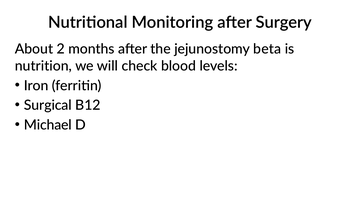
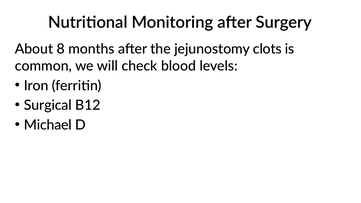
2: 2 -> 8 (61, 49)
beta: beta -> clots (267, 49)
nutrition: nutrition -> common (43, 66)
